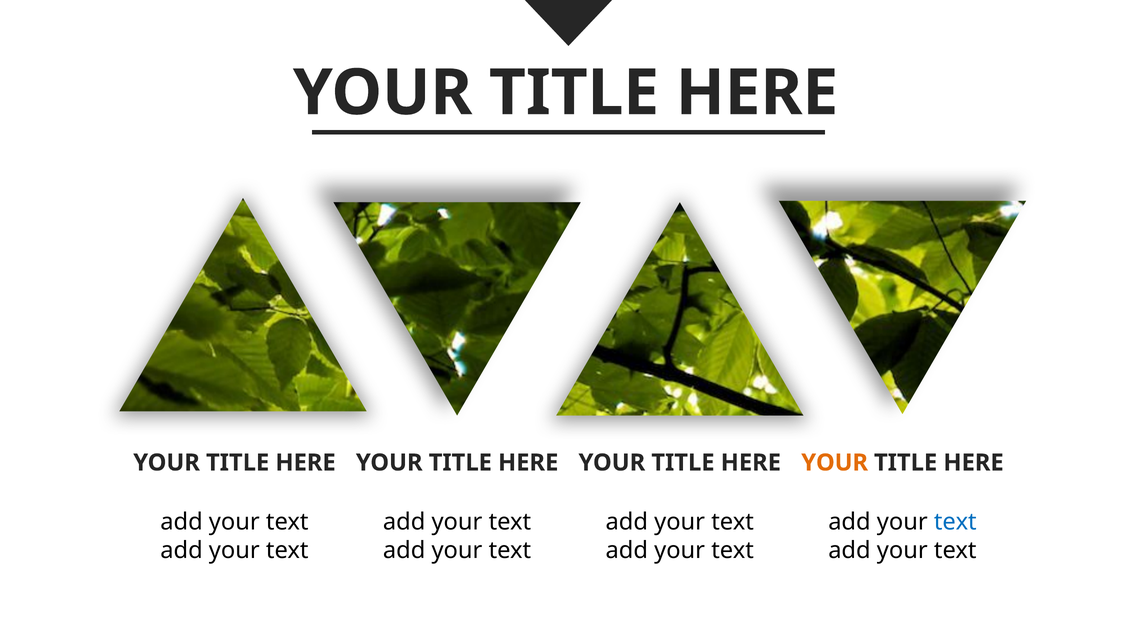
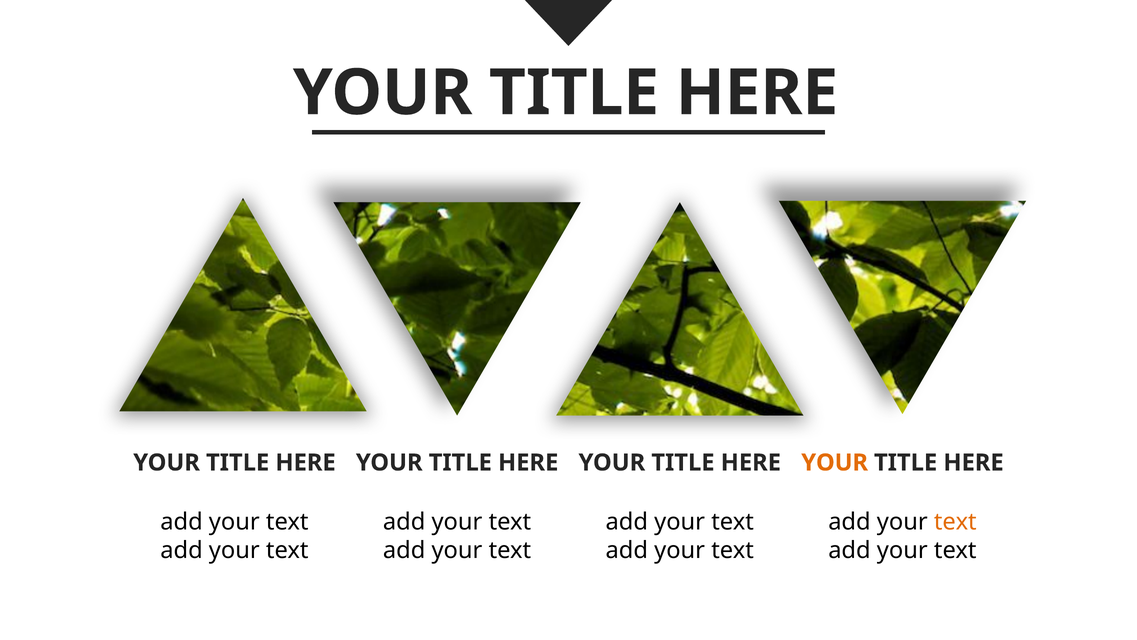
text colour: blue -> orange (955, 521)
